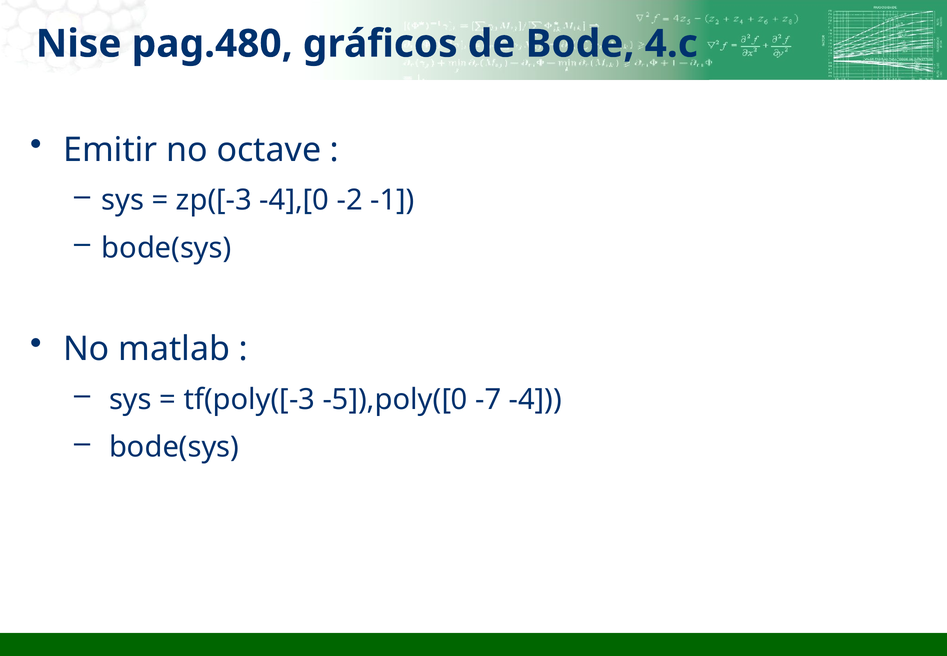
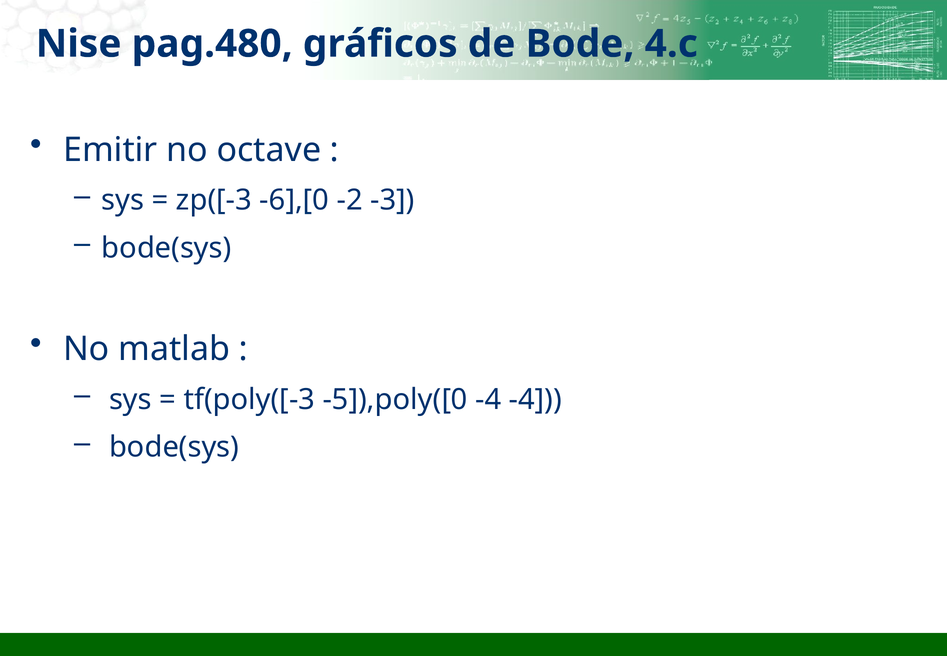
-4],[0: -4],[0 -> -6],[0 (294, 200)
-1: -1 -> -3 (392, 200)
-5]),poly([0 -7: -7 -> -4 (488, 399)
